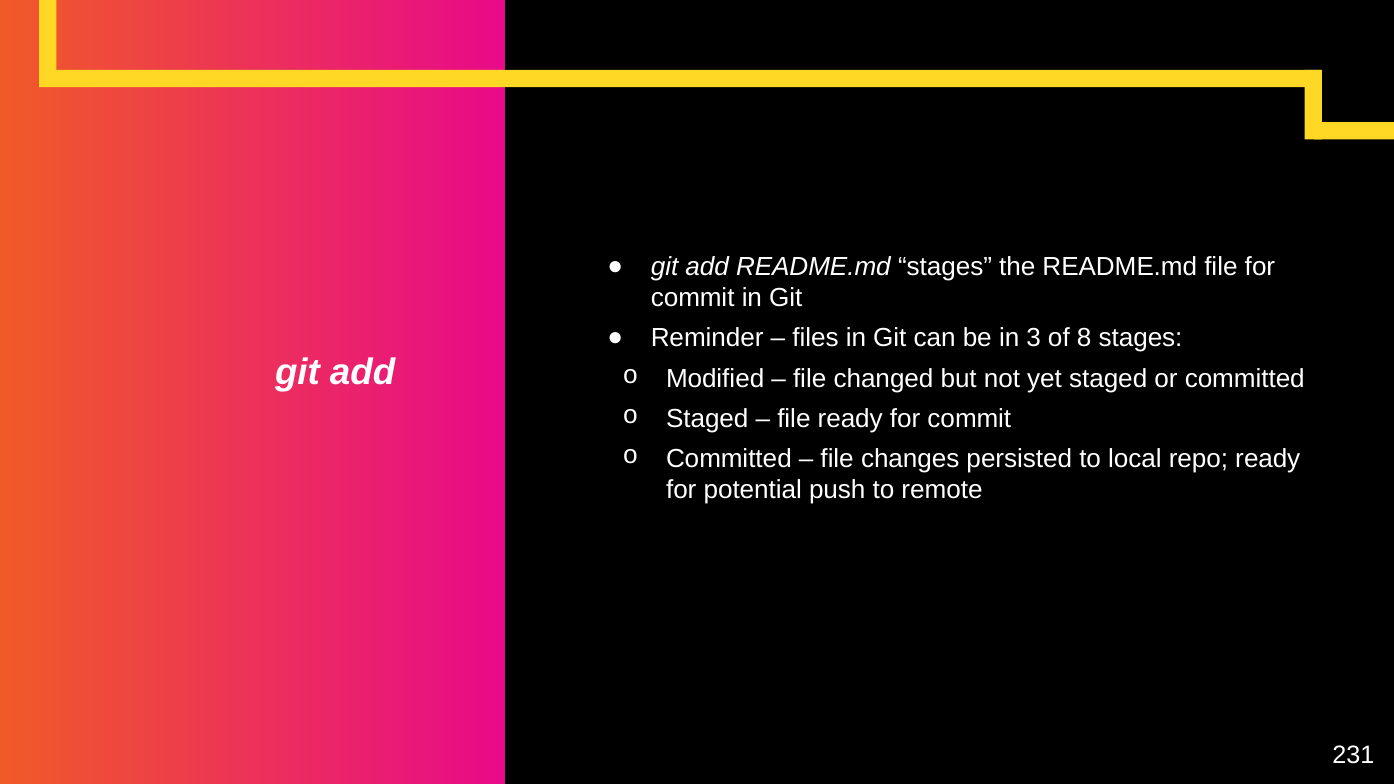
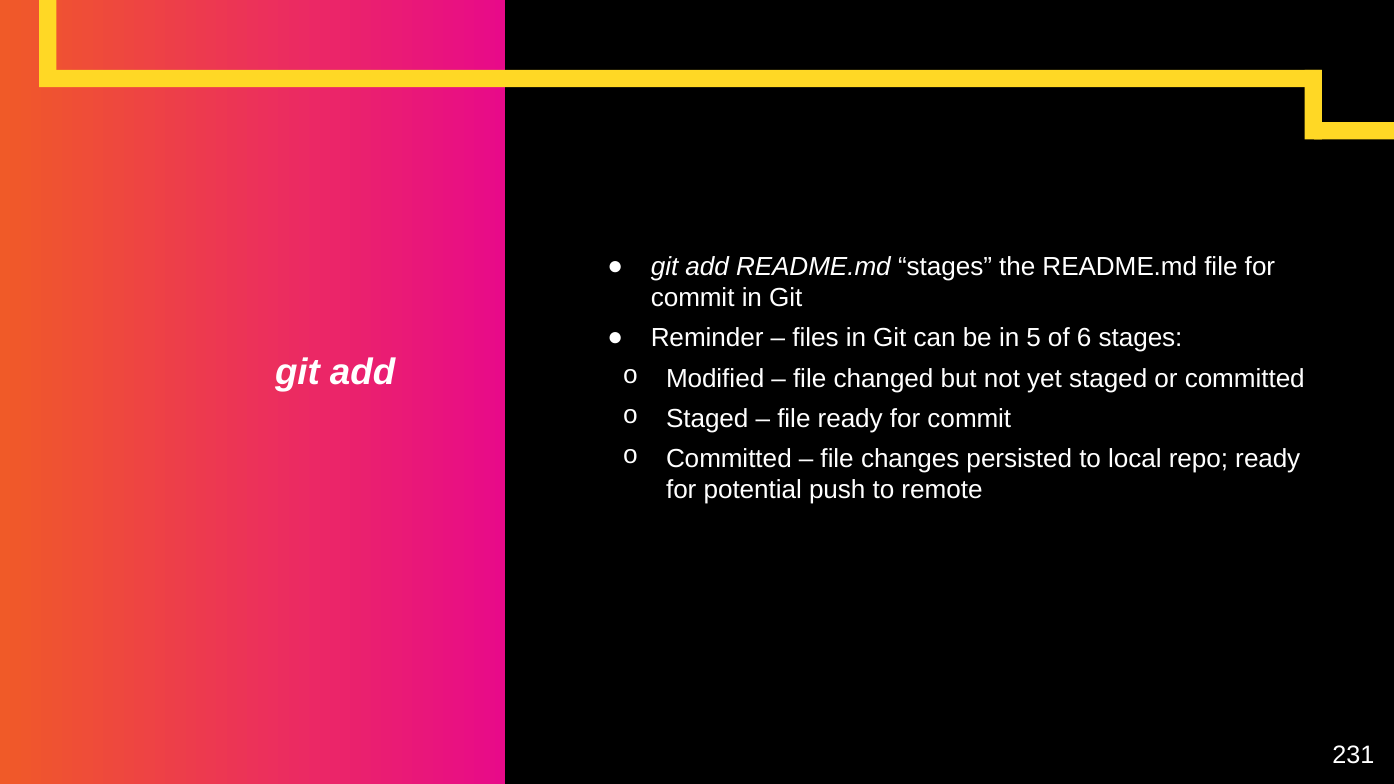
3: 3 -> 5 (1034, 338)
8: 8 -> 6 (1084, 338)
